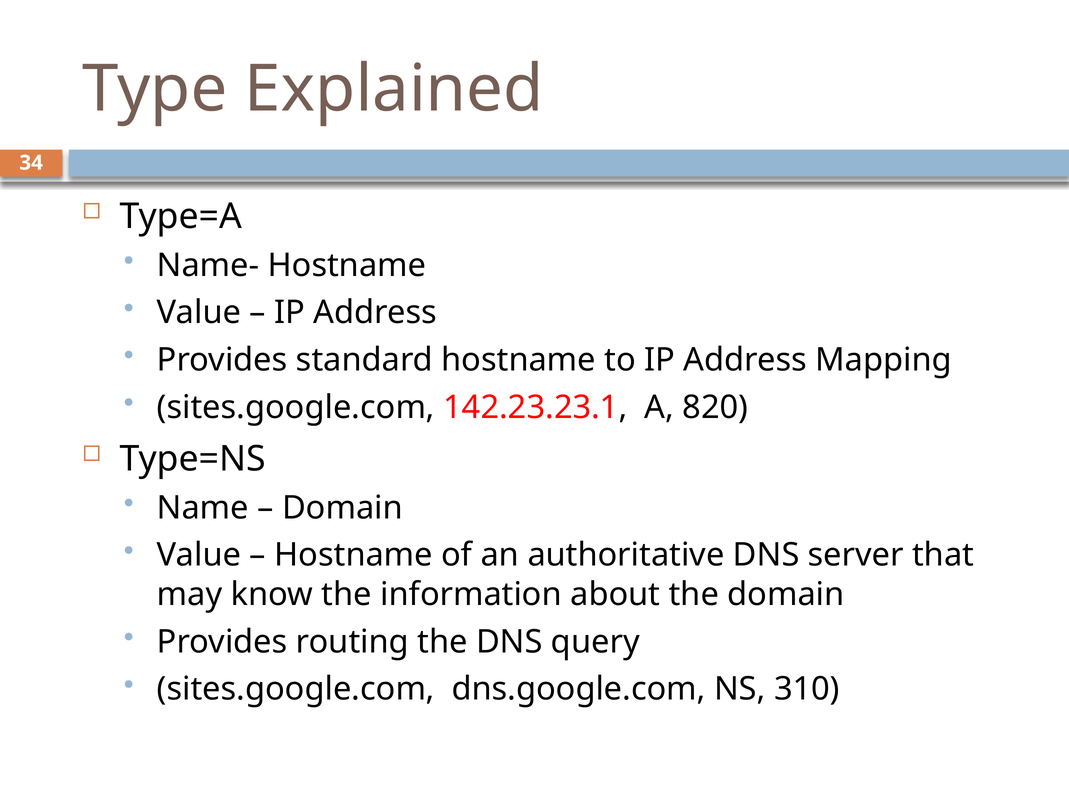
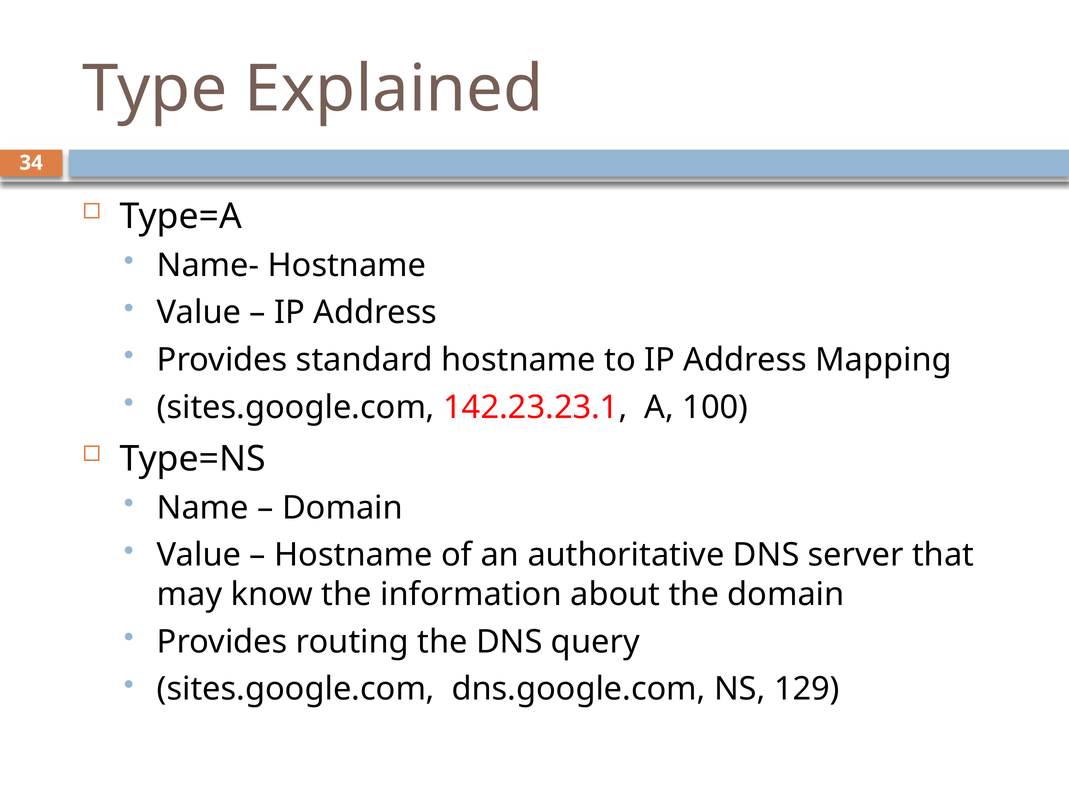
820: 820 -> 100 (715, 407)
310: 310 -> 129 (807, 689)
